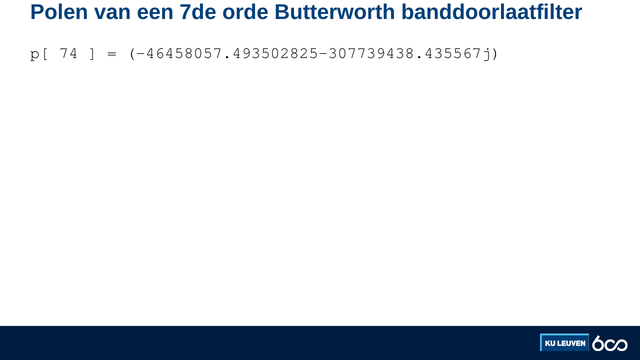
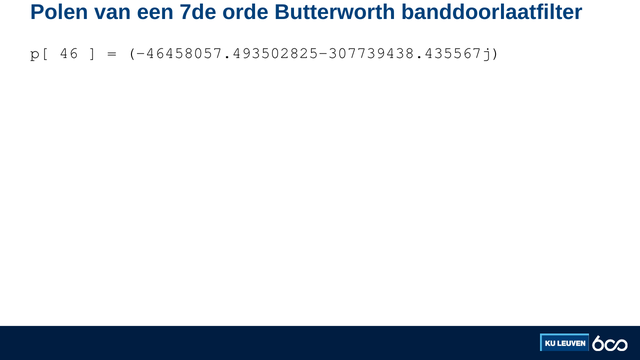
74: 74 -> 46 (69, 53)
